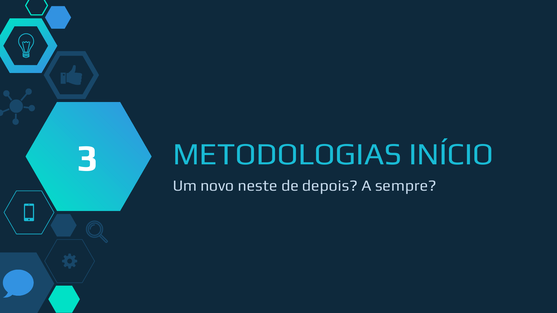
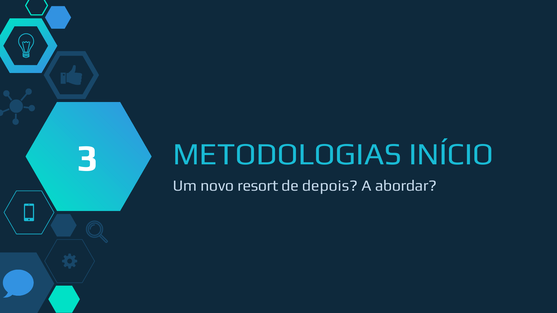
neste: neste -> resort (258, 186)
sempre: sempre -> abordar (406, 186)
